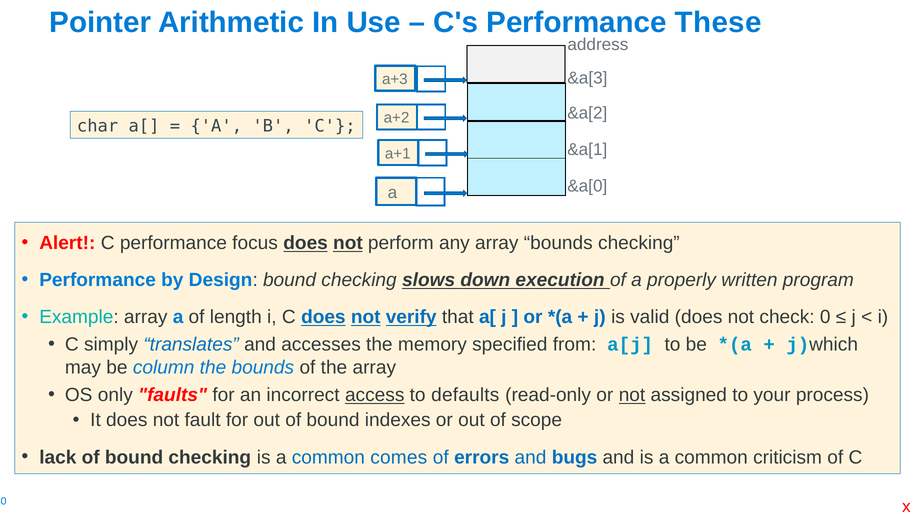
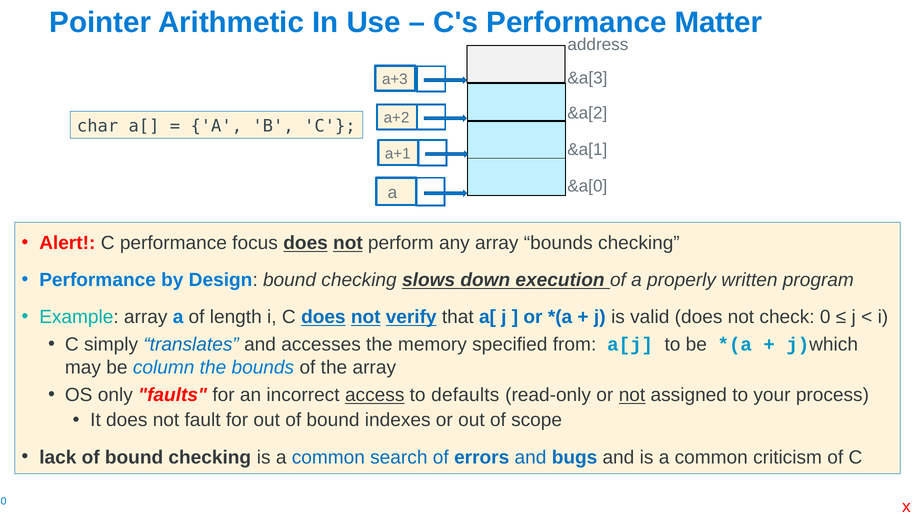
These: These -> Matter (718, 23)
comes: comes -> search (399, 458)
